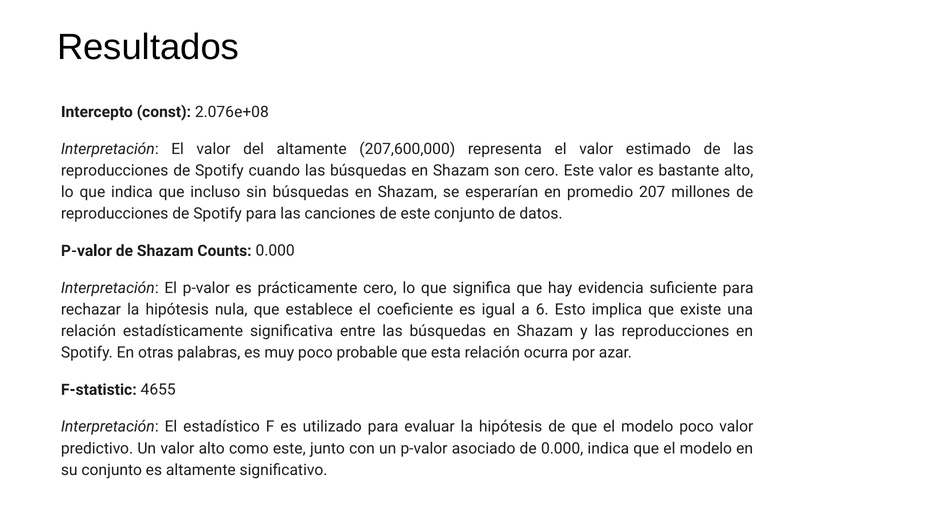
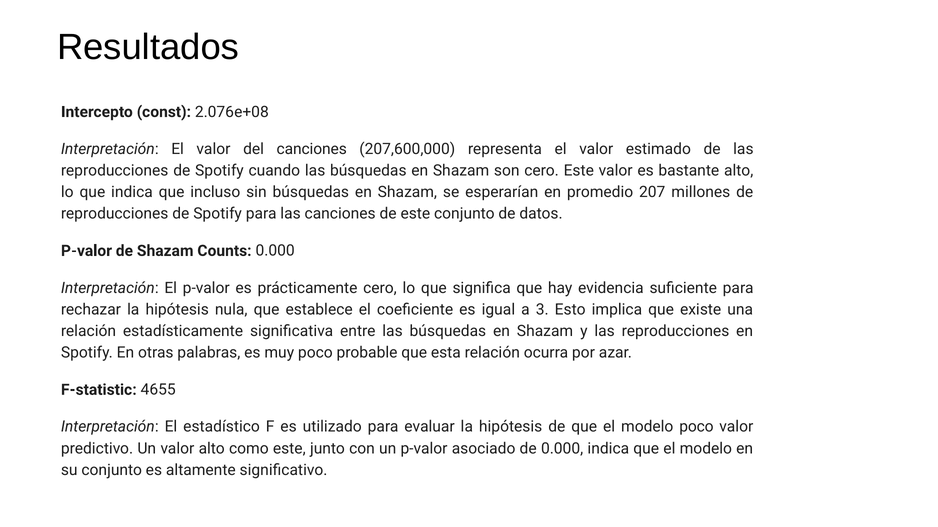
del altamente: altamente -> canciones (312, 149)
6: 6 -> 3 (542, 310)
